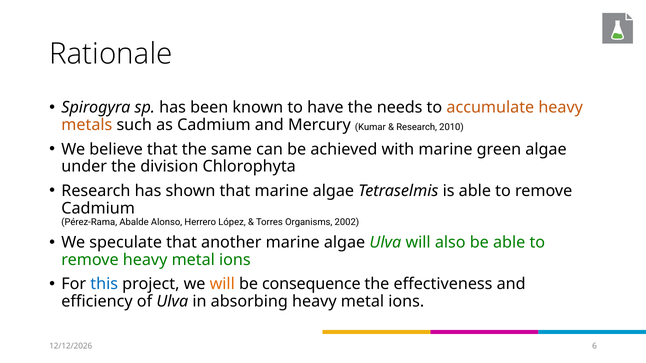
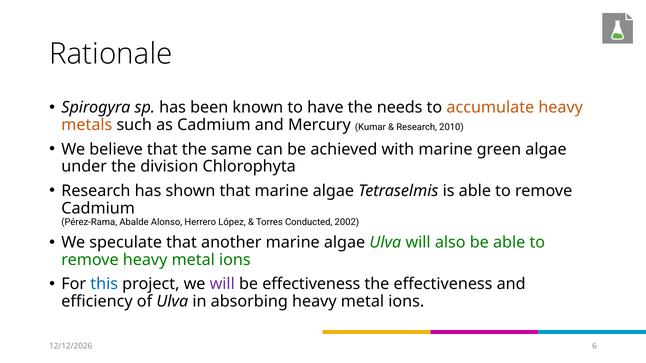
Organisms: Organisms -> Conducted (309, 222)
will colour: orange -> purple (222, 284)
be consequence: consequence -> effectiveness (311, 284)
